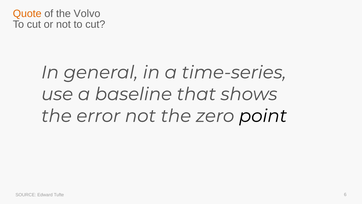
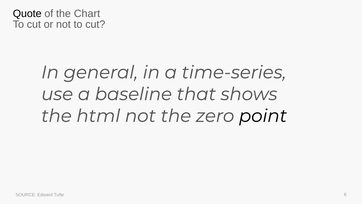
Quote colour: orange -> black (27, 14)
Volvo: Volvo -> Chart (87, 14)
error: error -> html (98, 116)
